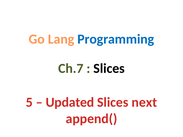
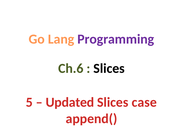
Programming colour: blue -> purple (116, 39)
Ch.7: Ch.7 -> Ch.6 (71, 69)
next: next -> case (144, 102)
